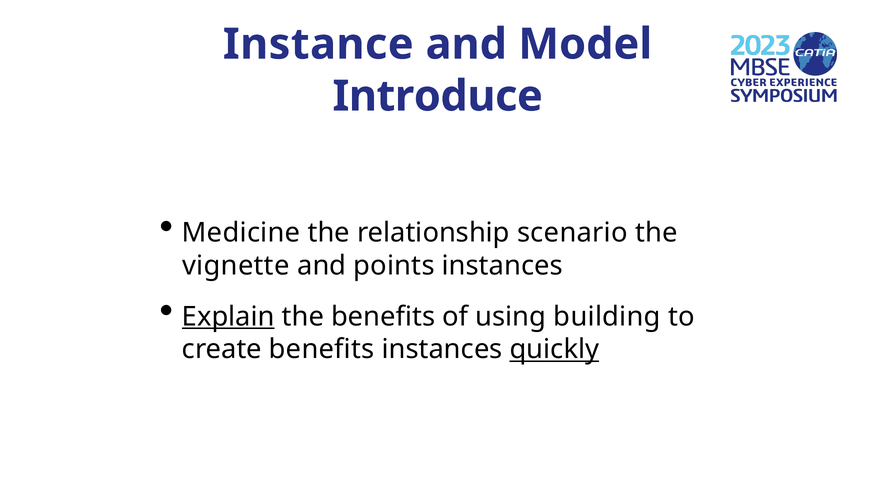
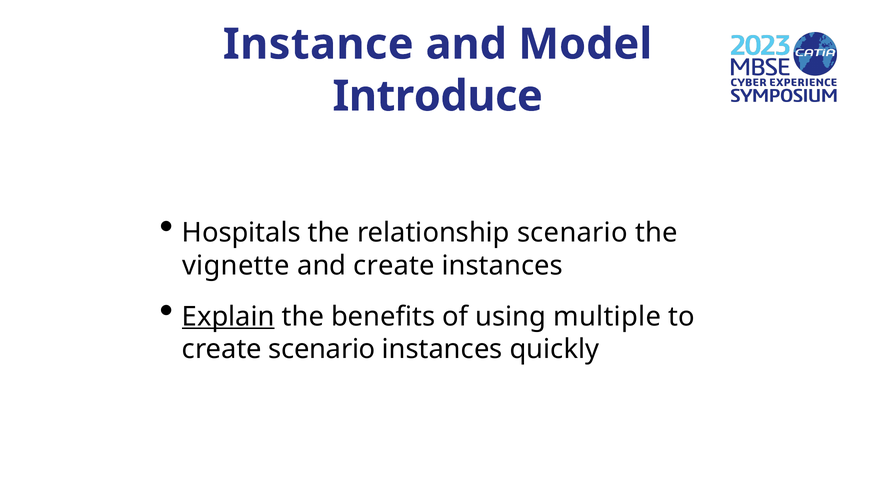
Medicine: Medicine -> Hospitals (241, 233)
and points: points -> create (394, 266)
building: building -> multiple (607, 317)
create benefits: benefits -> scenario (322, 350)
quickly underline: present -> none (554, 350)
